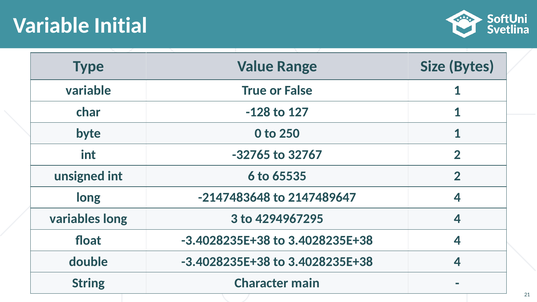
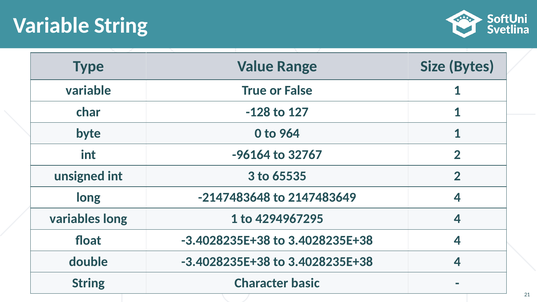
Variable Initial: Initial -> String (121, 25)
250: 250 -> 964 (289, 133)
-32765: -32765 -> -96164 (251, 155)
6: 6 -> 3 (251, 176)
2147489647: 2147489647 -> 2147483649 (322, 198)
long 3: 3 -> 1 (234, 219)
main: main -> basic (305, 283)
